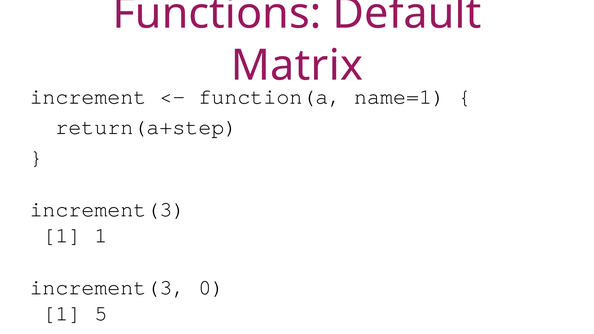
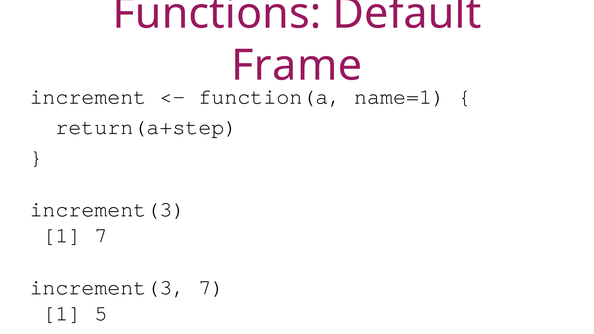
Matrix: Matrix -> Frame (297, 66)
1 1: 1 -> 7 (101, 235)
increment(3 0: 0 -> 7 (211, 287)
